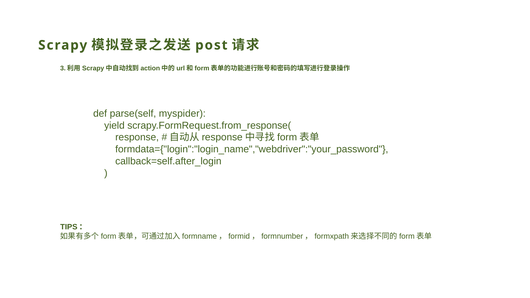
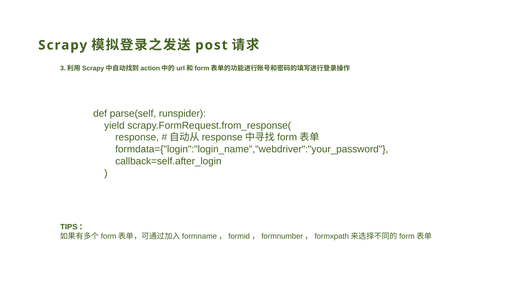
myspider: myspider -> runspider (182, 114)
